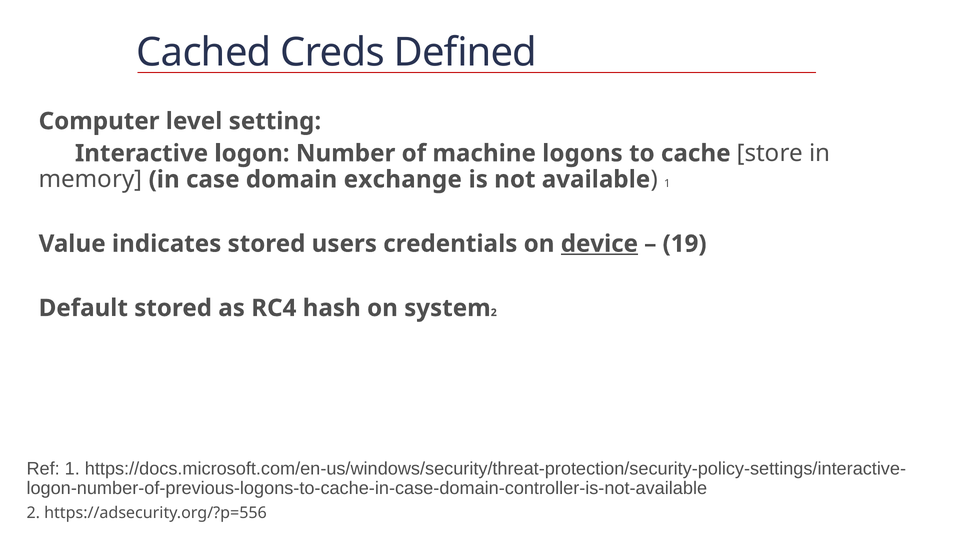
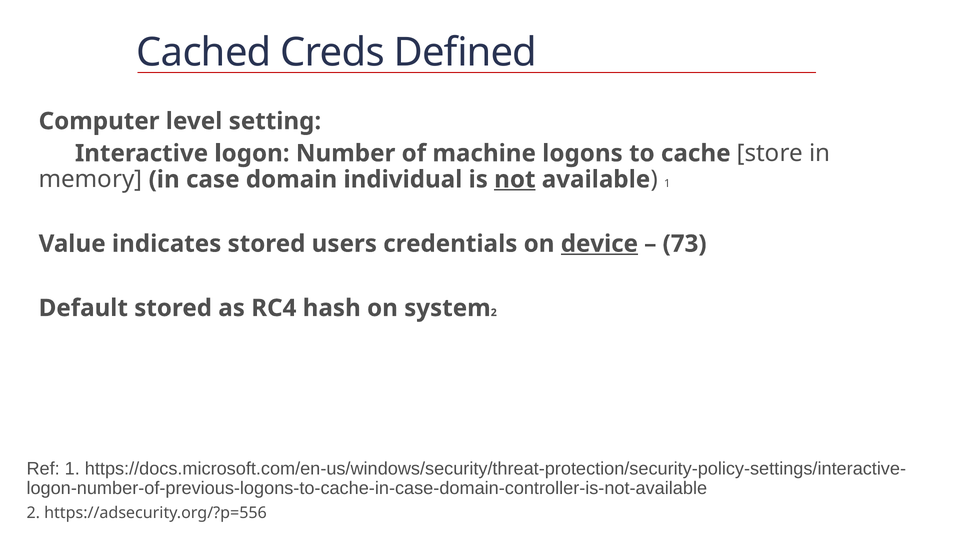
exchange: exchange -> individual (403, 179)
not underline: none -> present (515, 179)
19: 19 -> 73 (685, 244)
